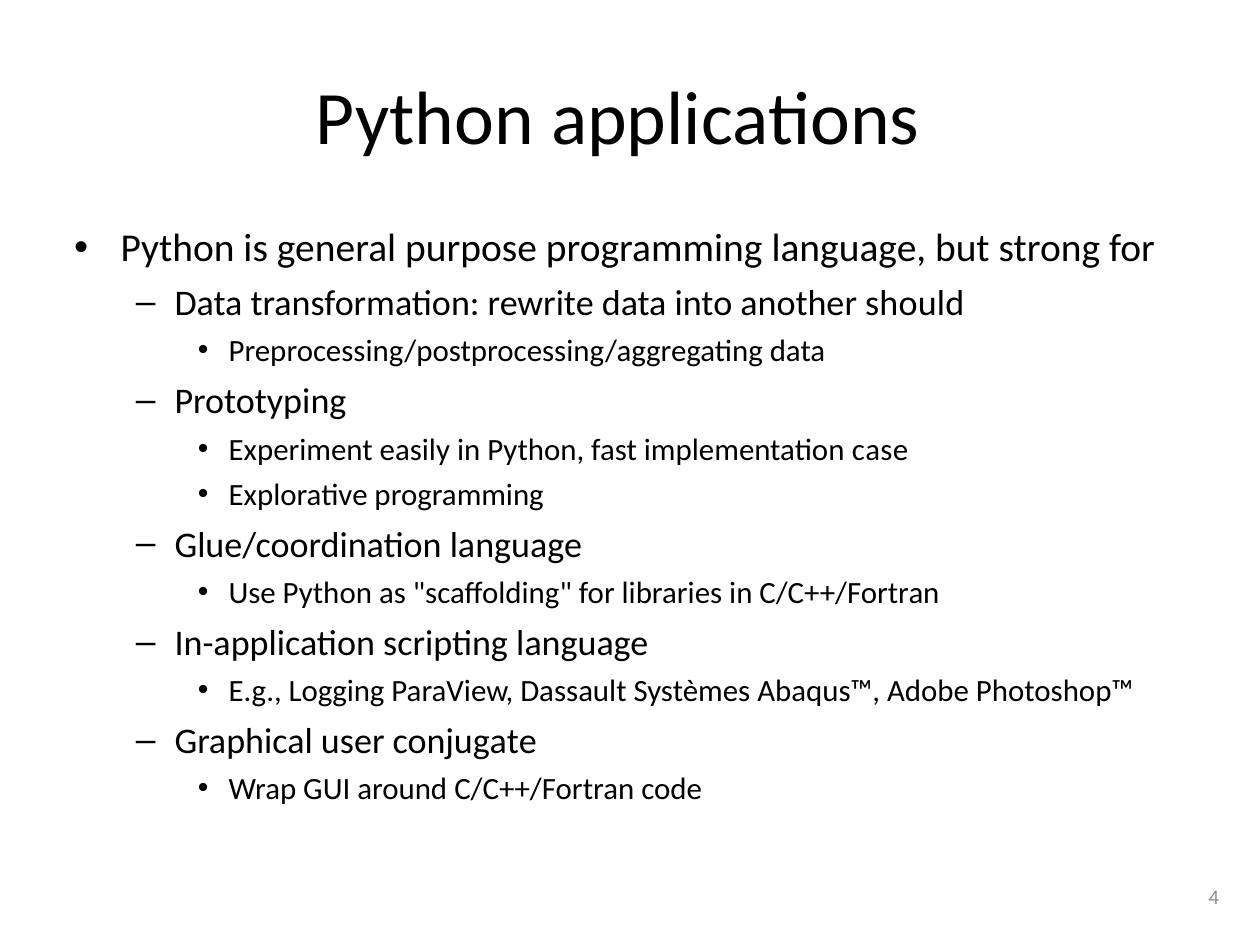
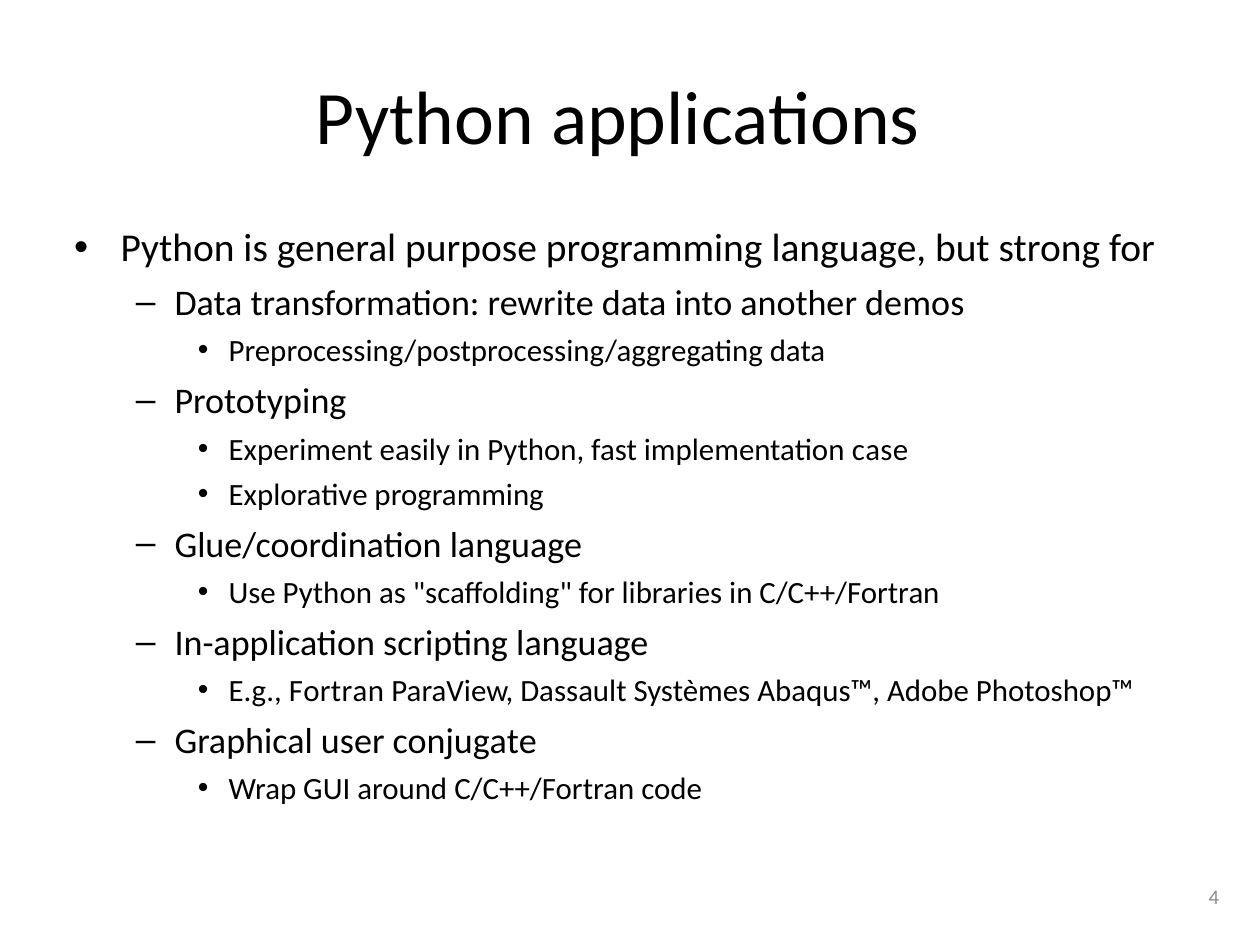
should: should -> demos (915, 304)
Logging: Logging -> Fortran (336, 692)
